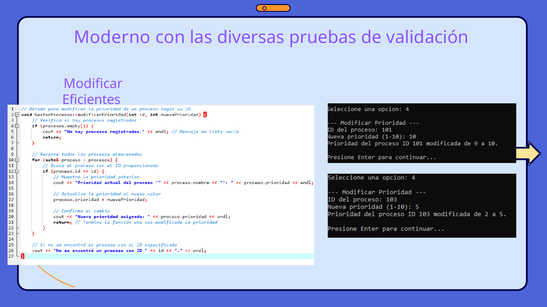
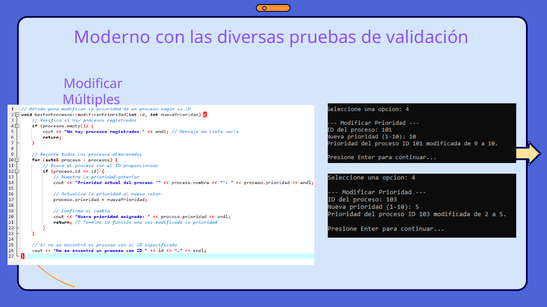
Eficientes: Eficientes -> Múltiples (91, 100)
